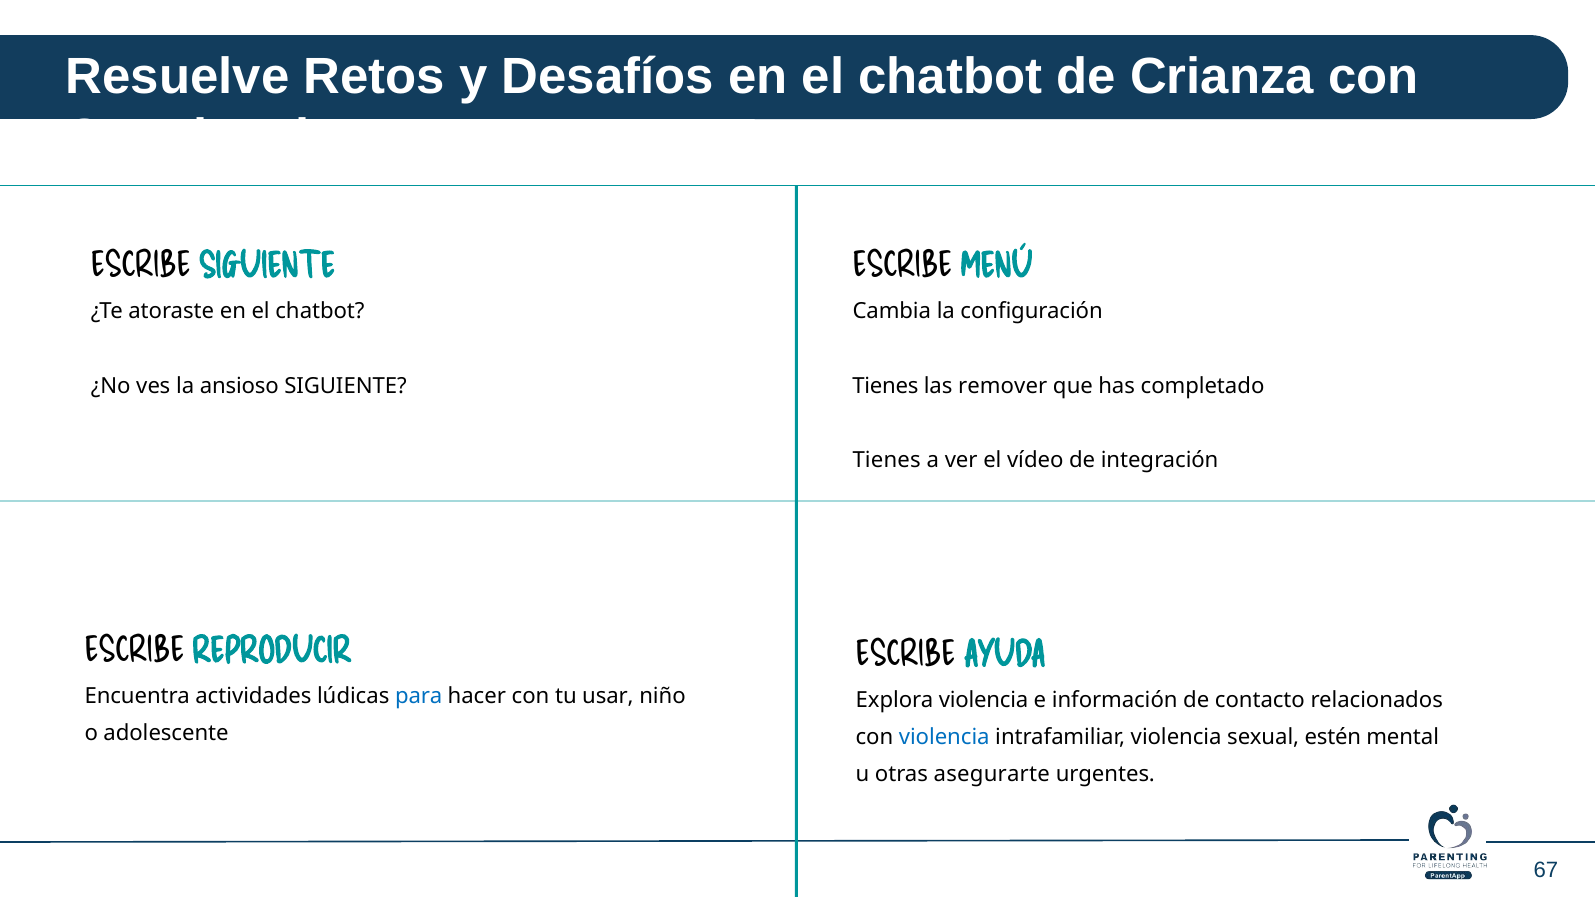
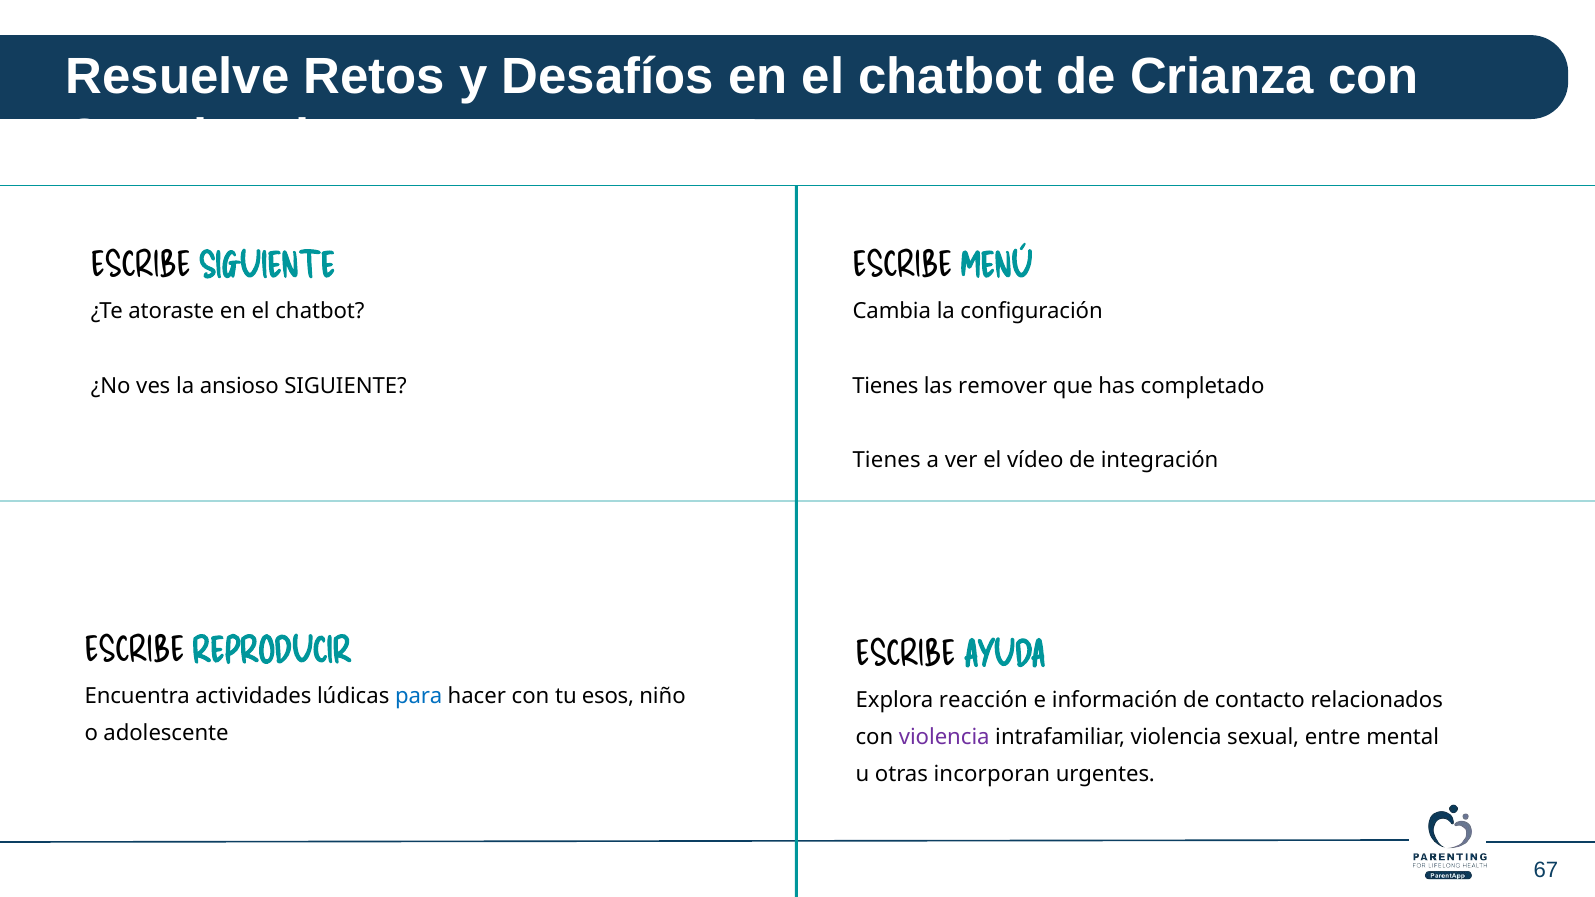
usar: usar -> esos (608, 697)
Explora violencia: violencia -> reacción (983, 700)
violencia colour: blue -> purple (944, 737)
estén: estén -> entre (1333, 737)
asegurarte: asegurarte -> incorporan (992, 775)
